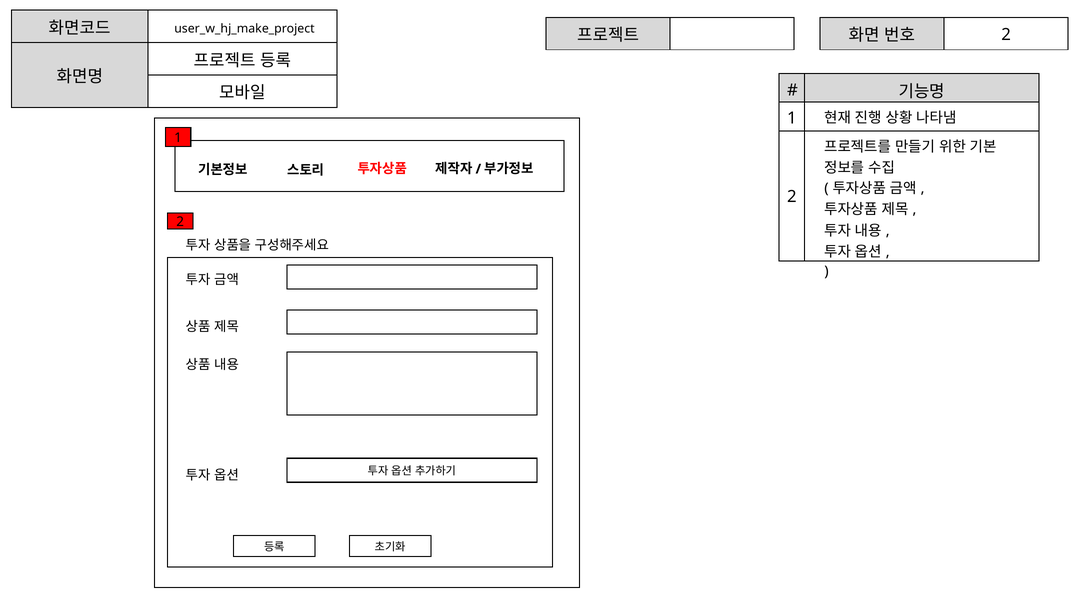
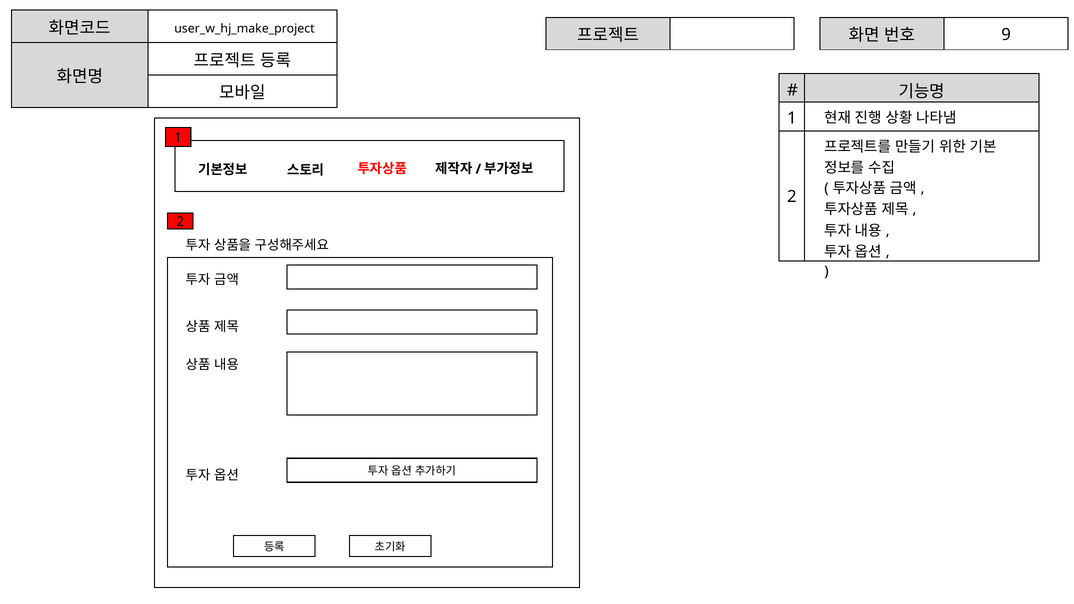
2: 2 -> 9 (1006, 35)
